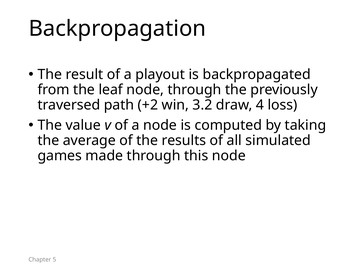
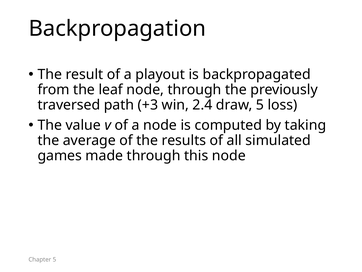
+2: +2 -> +3 (148, 105)
3.2: 3.2 -> 2.4 (202, 105)
draw 4: 4 -> 5 (260, 105)
